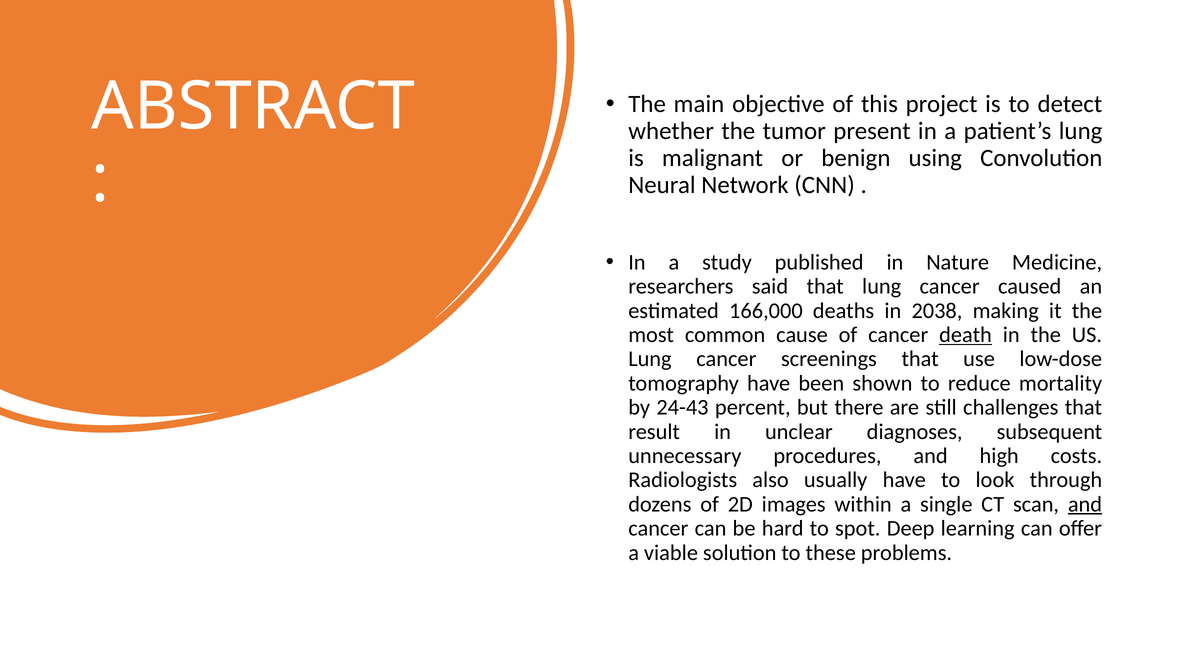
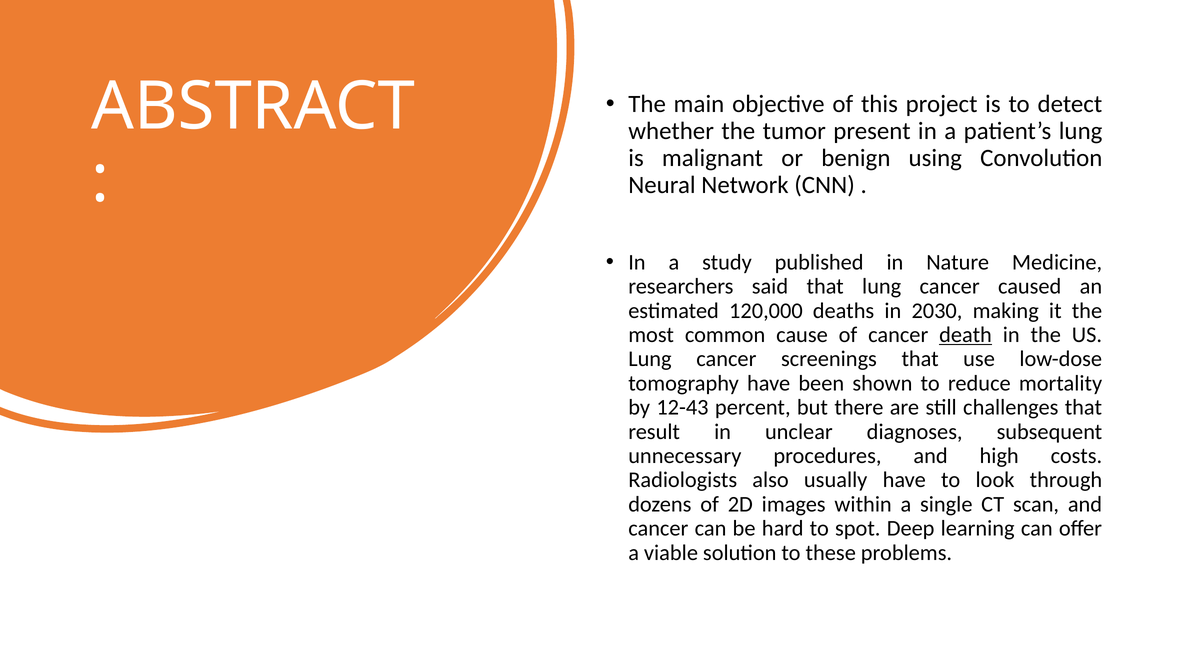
166,000: 166,000 -> 120,000 (766, 310)
2038: 2038 -> 2030 (937, 310)
24-43: 24-43 -> 12-43 (682, 407)
and underline: present -> none (1085, 504)
